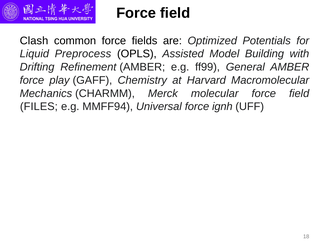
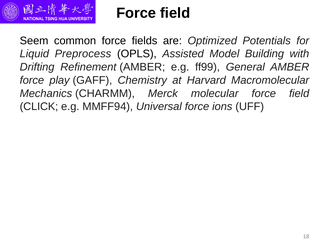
Clash: Clash -> Seem (34, 41)
FILES: FILES -> CLICK (39, 106)
ignh: ignh -> ions (222, 106)
